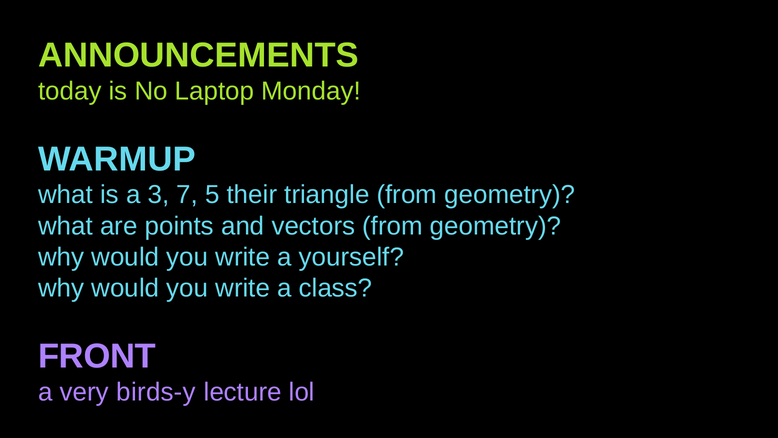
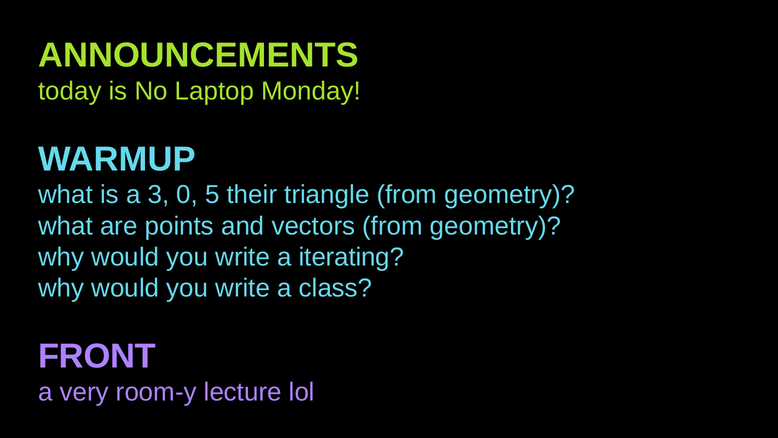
7: 7 -> 0 (187, 195)
yourself: yourself -> iterating (352, 257)
birds-y: birds-y -> room-y (156, 392)
